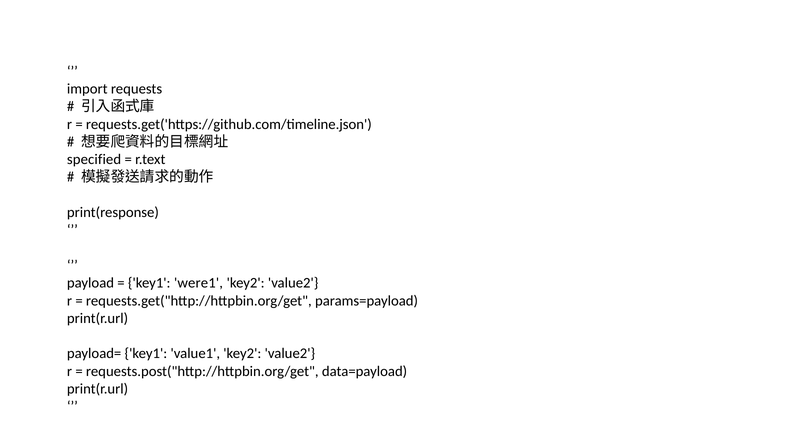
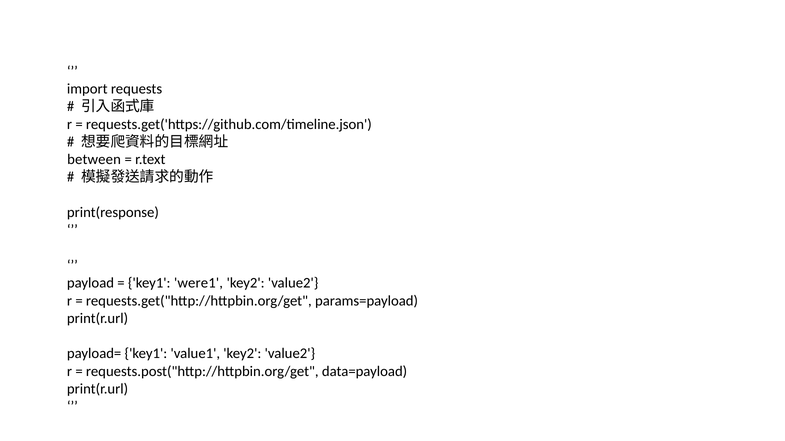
specified: specified -> between (94, 160)
